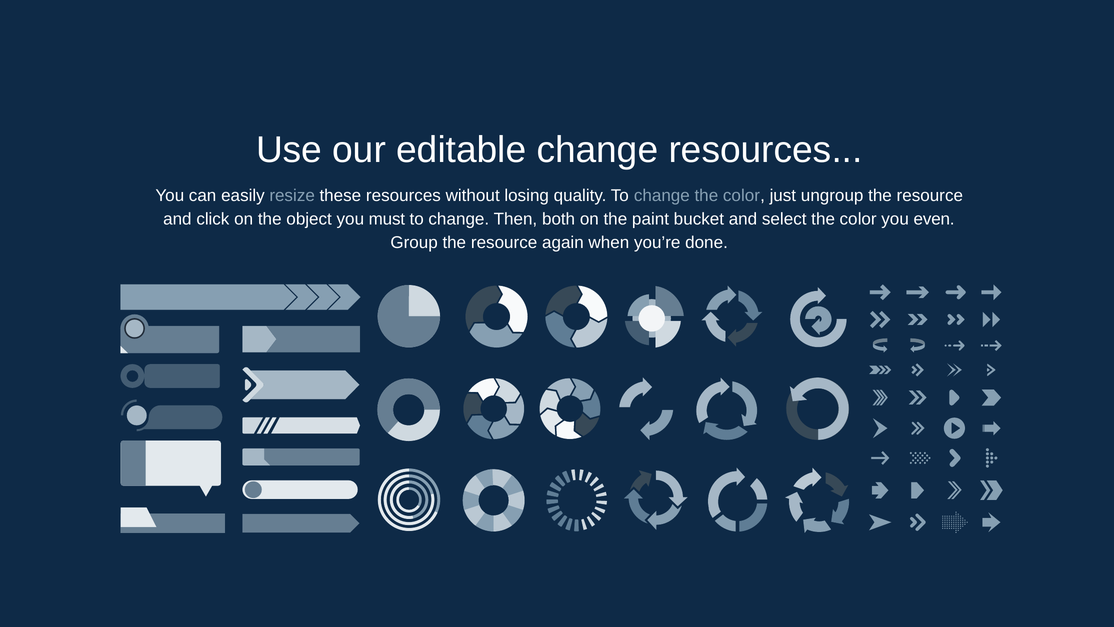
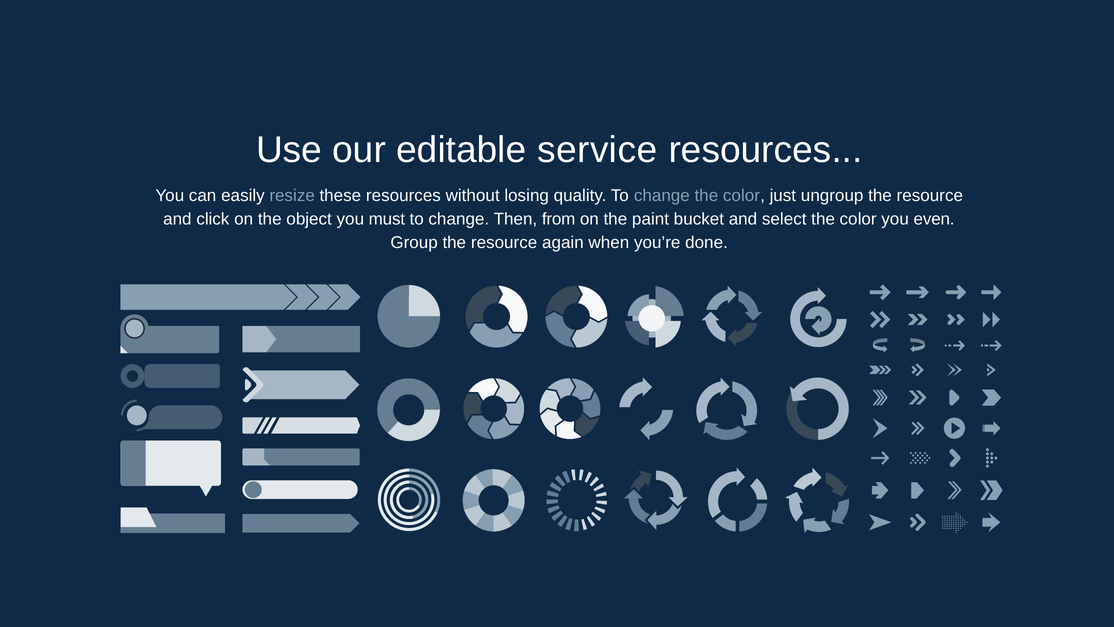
editable change: change -> service (597, 150)
both: both -> from (559, 219)
